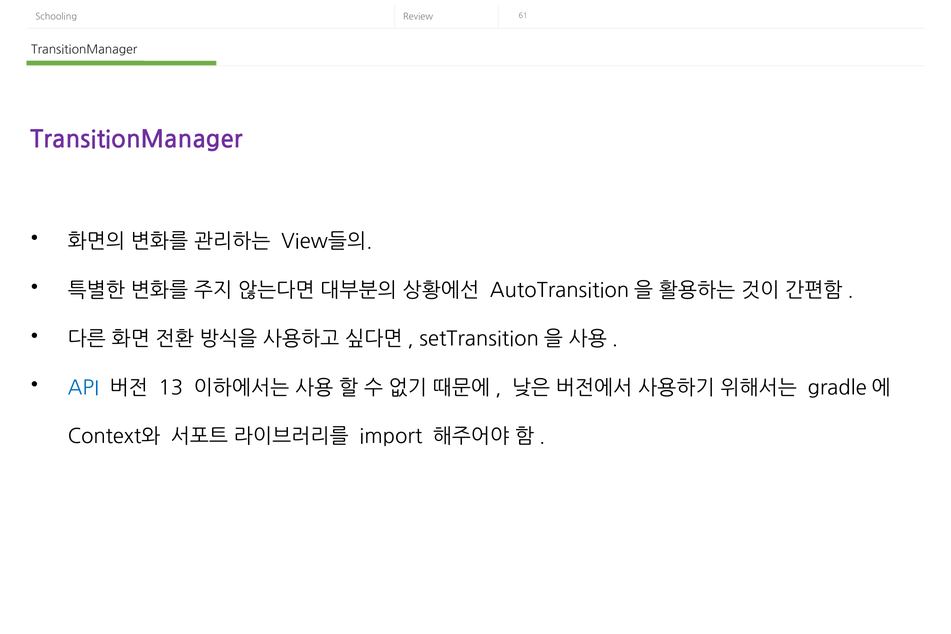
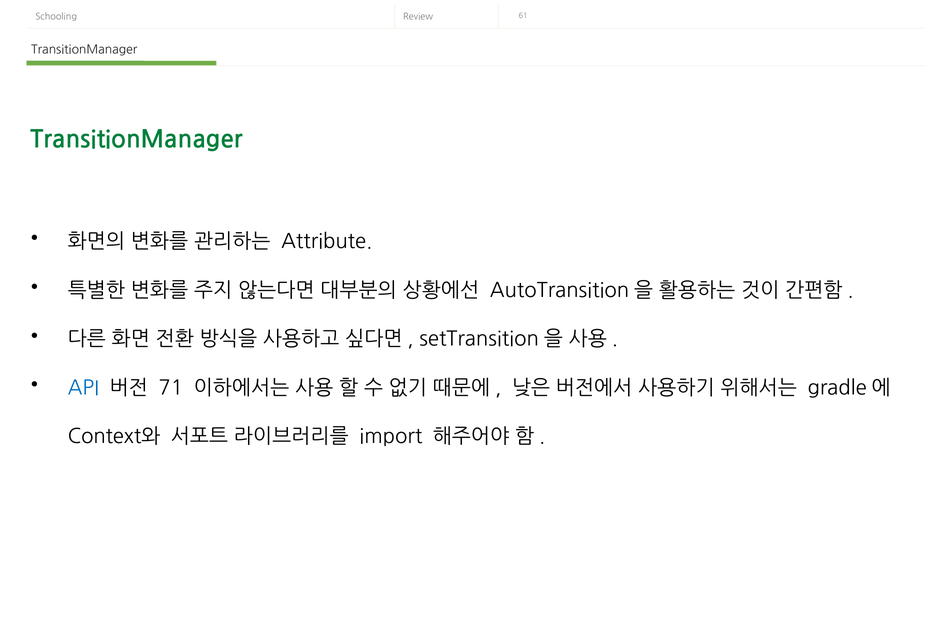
TransitionManager colour: purple -> green (136, 140)
View들의: View들의 -> Attribute (327, 242)
13: 13 -> 71 (171, 388)
